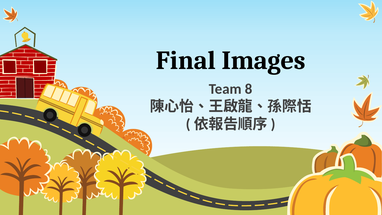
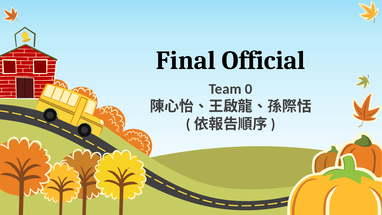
Images: Images -> Official (263, 60)
8: 8 -> 0 (249, 89)
